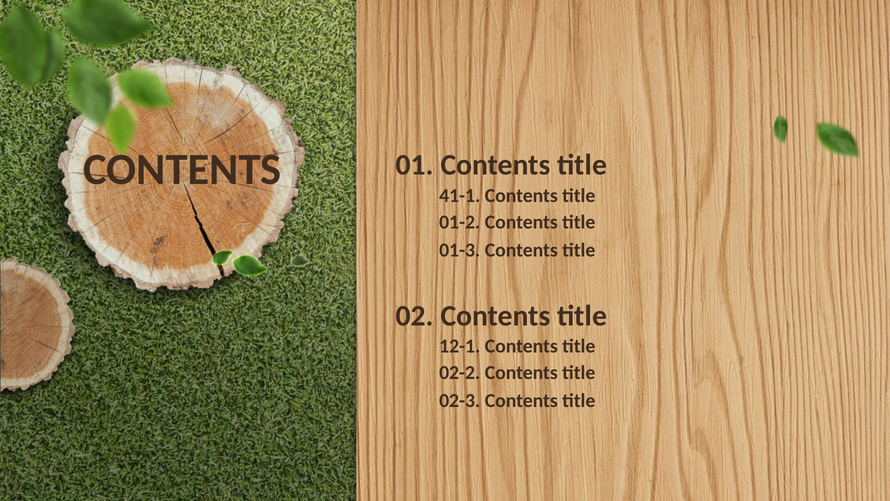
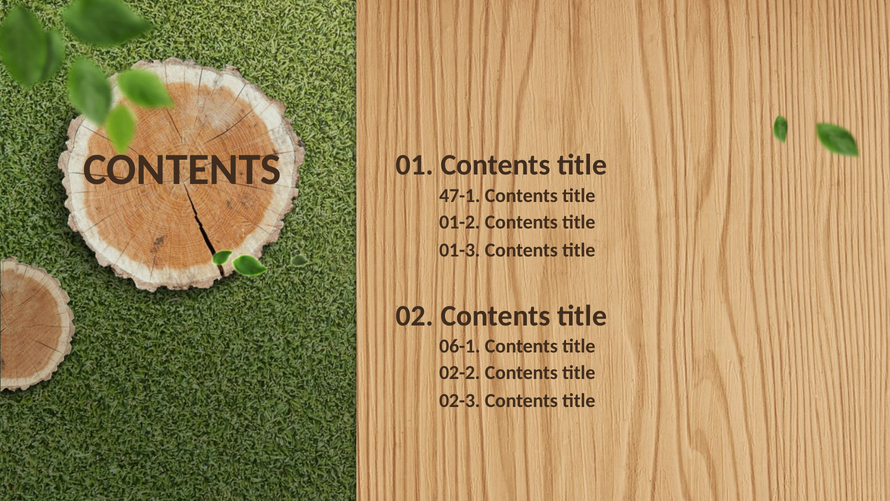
41-1: 41-1 -> 47-1 (460, 195)
12-1: 12-1 -> 06-1 (460, 346)
